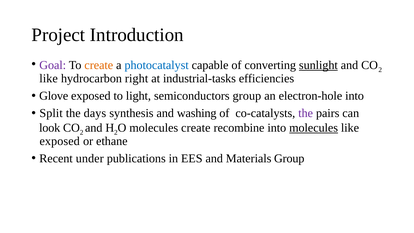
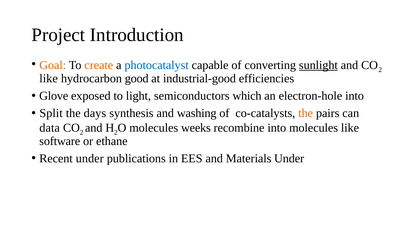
Goal colour: purple -> orange (53, 65)
right: right -> good (137, 78)
industrial-tasks: industrial-tasks -> industrial-good (199, 78)
semiconductors group: group -> which (247, 96)
the colour: purple -> orange (306, 113)
look: look -> data (50, 128)
molecules create: create -> weeks (196, 128)
molecules underline: present -> none (314, 128)
exposed: exposed -> software (60, 141)
Materials Group: Group -> Under (289, 158)
